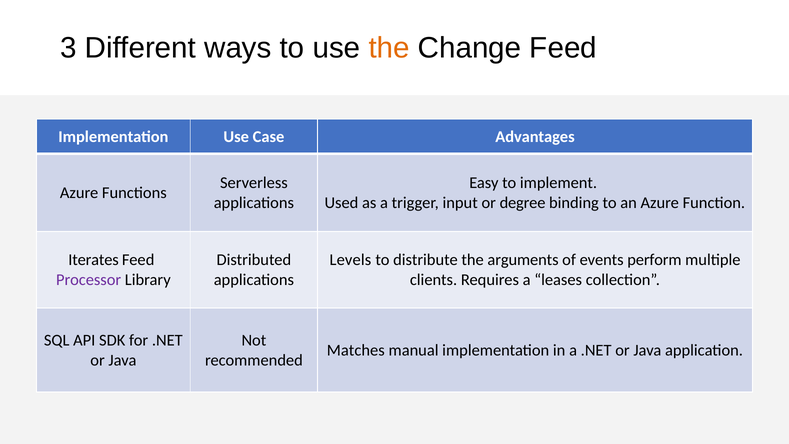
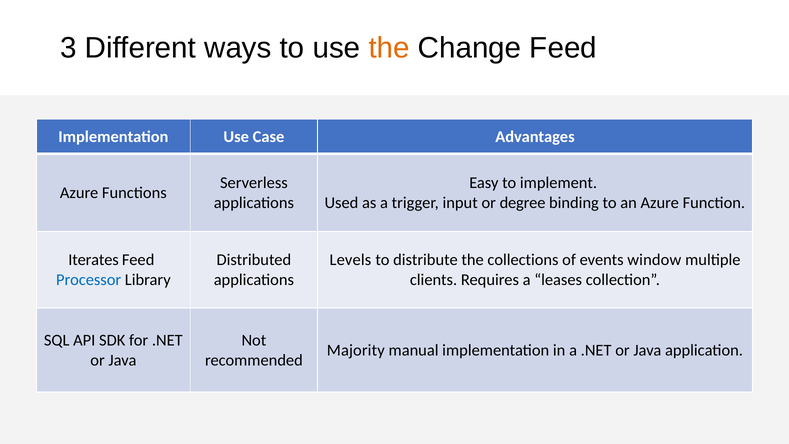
arguments: arguments -> collections (523, 260)
perform: perform -> window (654, 260)
Processor colour: purple -> blue (89, 280)
Matches: Matches -> Majority (356, 350)
